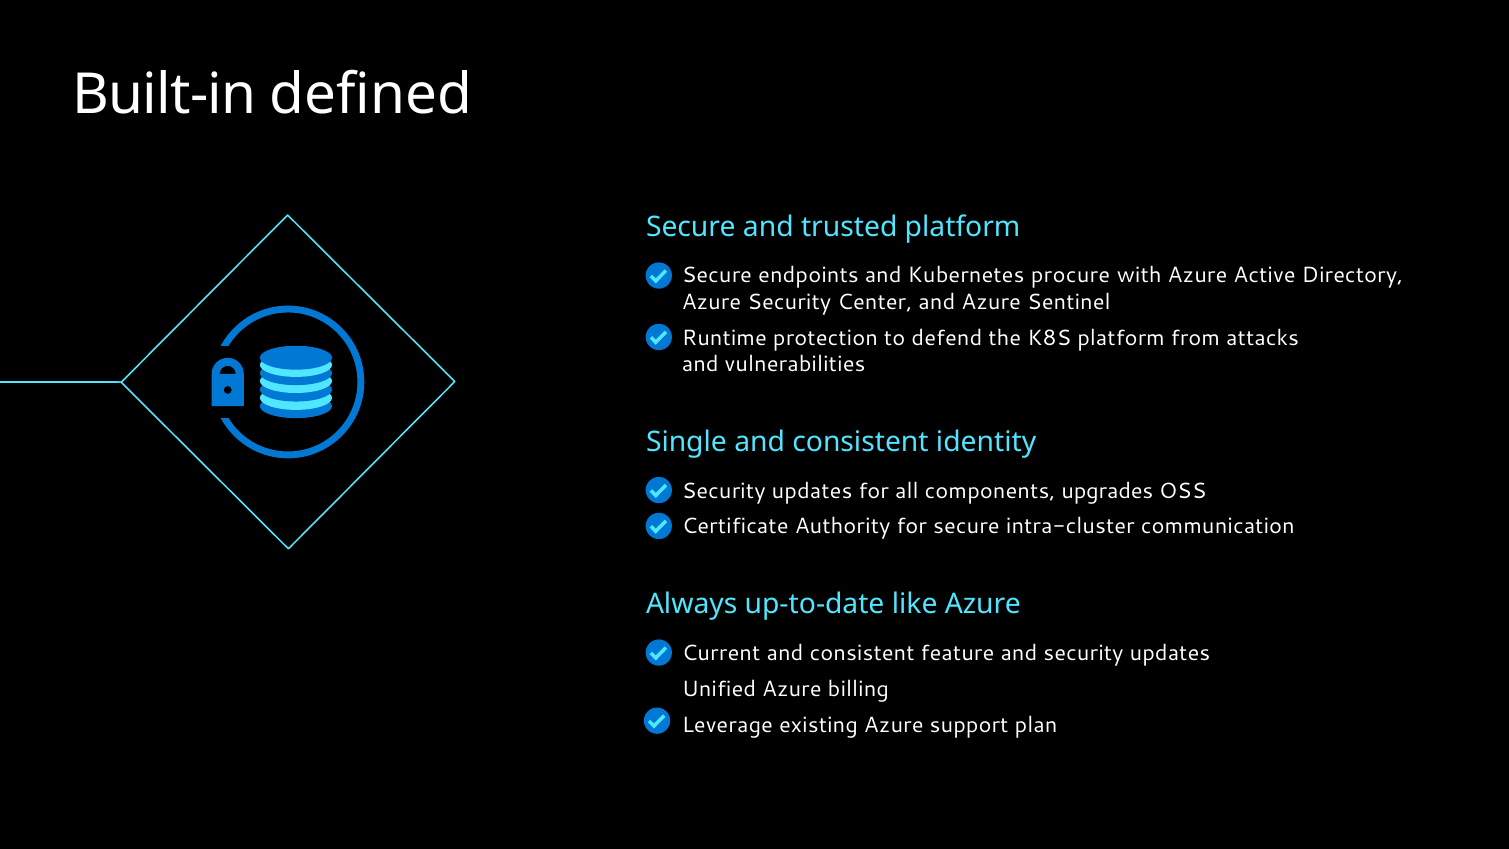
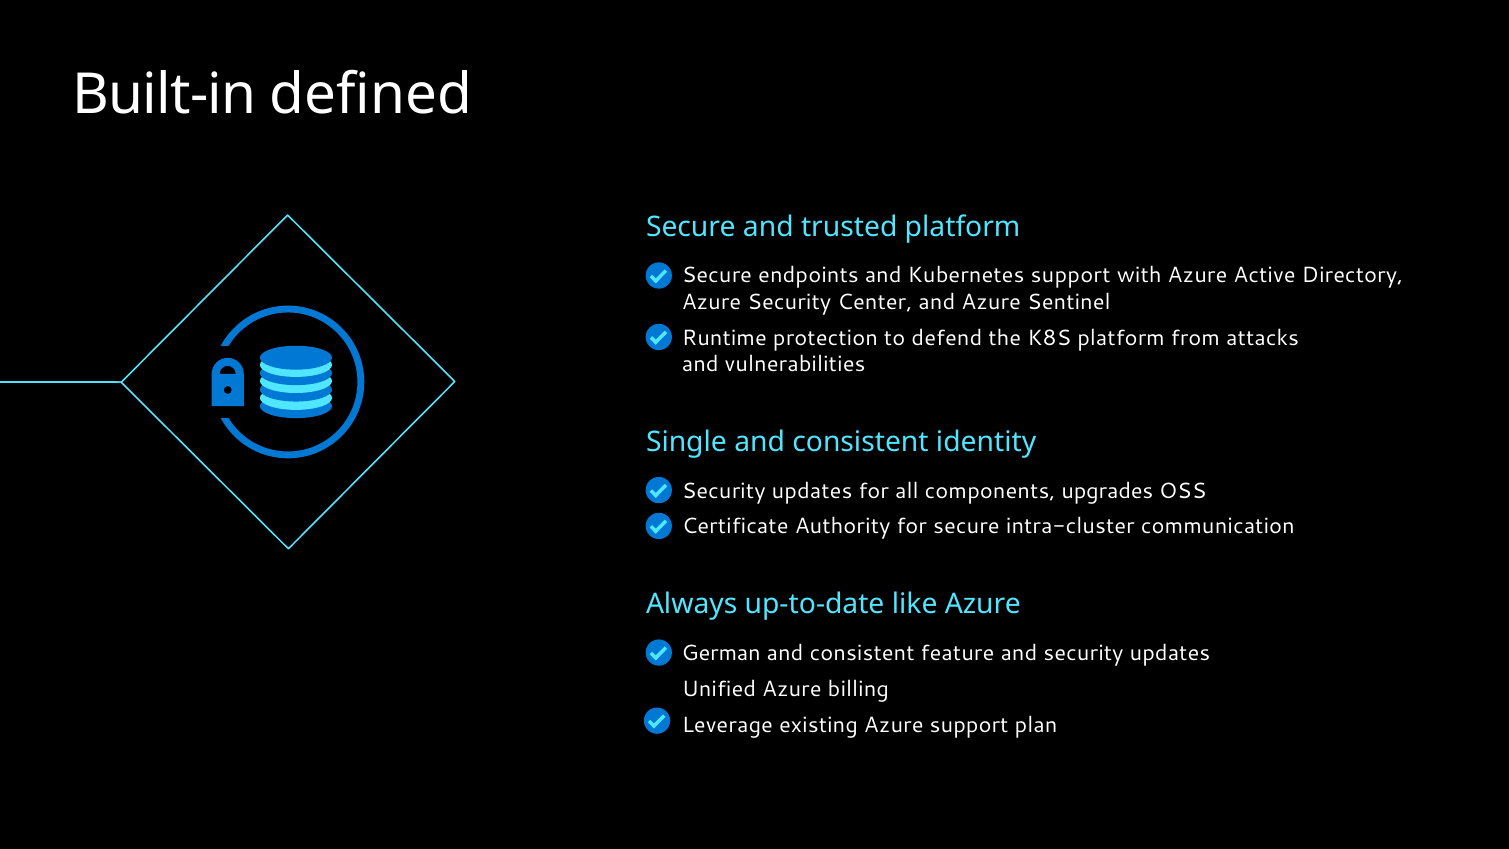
Kubernetes procure: procure -> support (1071, 276)
Current: Current -> German (721, 653)
